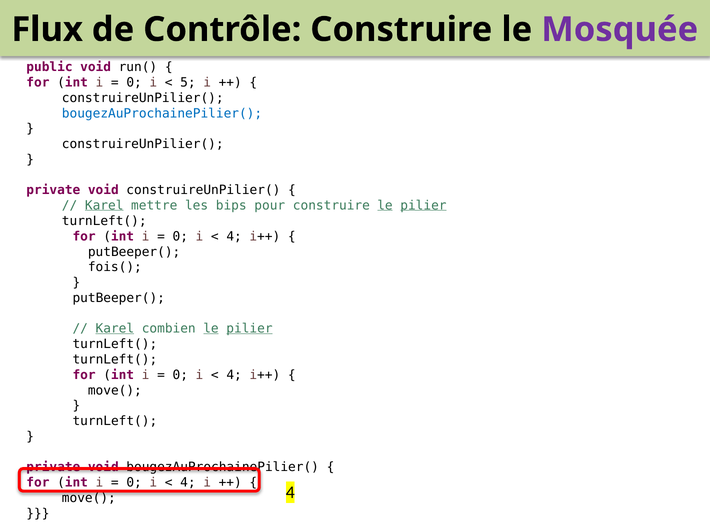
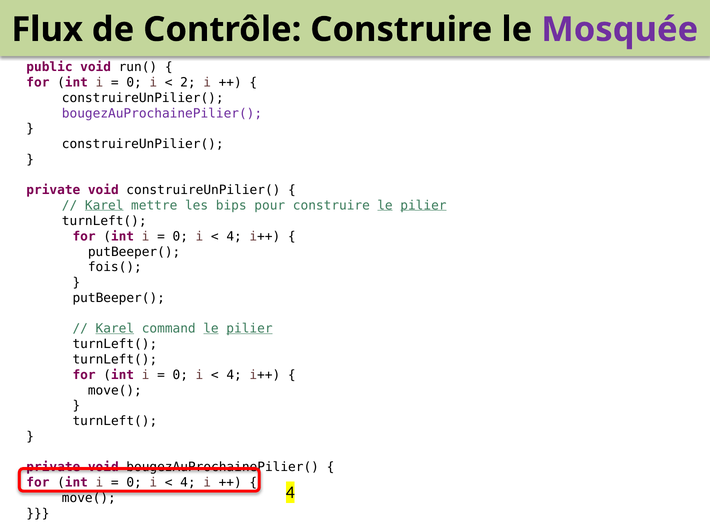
5: 5 -> 2 (188, 83)
bougezAuProchainePilier( colour: blue -> purple (162, 113)
combien: combien -> command (169, 329)
